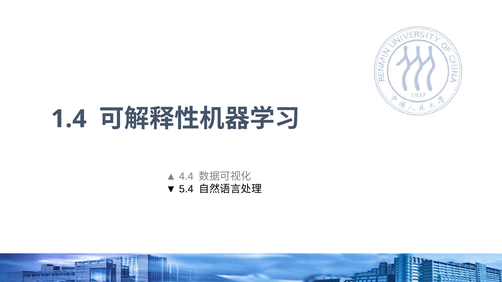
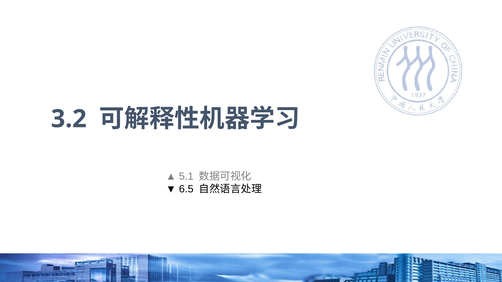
1.4: 1.4 -> 3.2 (69, 119)
4.4: 4.4 -> 5.1 (186, 177)
5.4: 5.4 -> 6.5 (186, 189)
